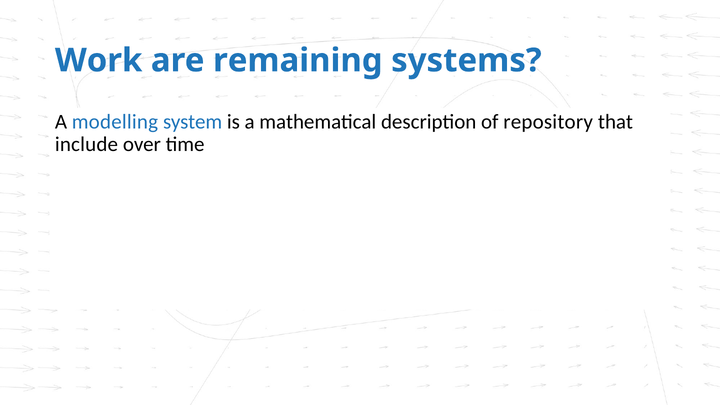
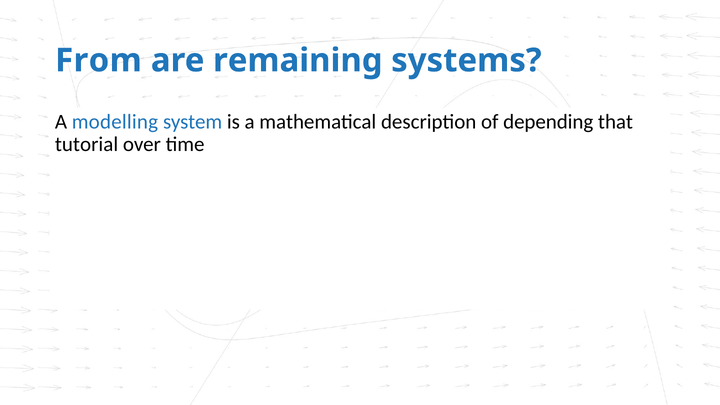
Work: Work -> From (98, 60)
repository: repository -> depending (548, 122)
include: include -> tutorial (87, 144)
